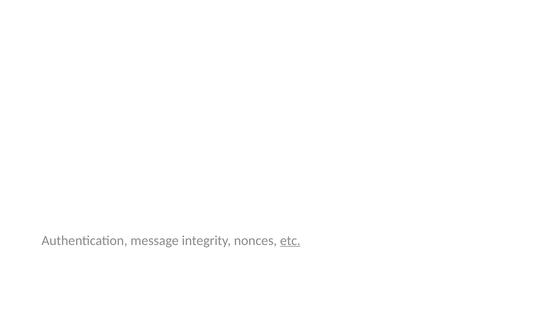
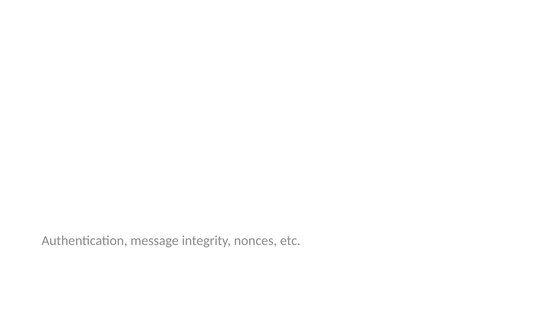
etc underline: present -> none (290, 240)
